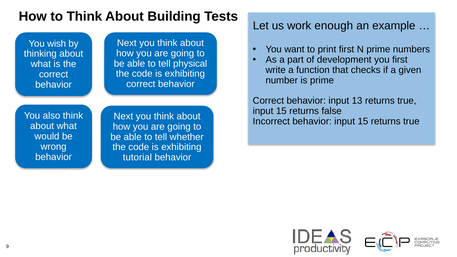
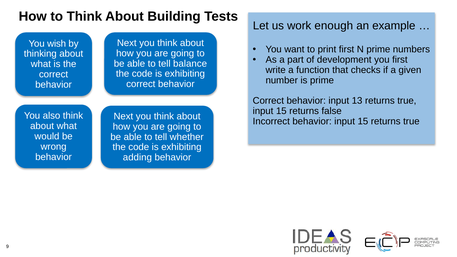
physical: physical -> balance (190, 64)
tutorial: tutorial -> adding (137, 158)
